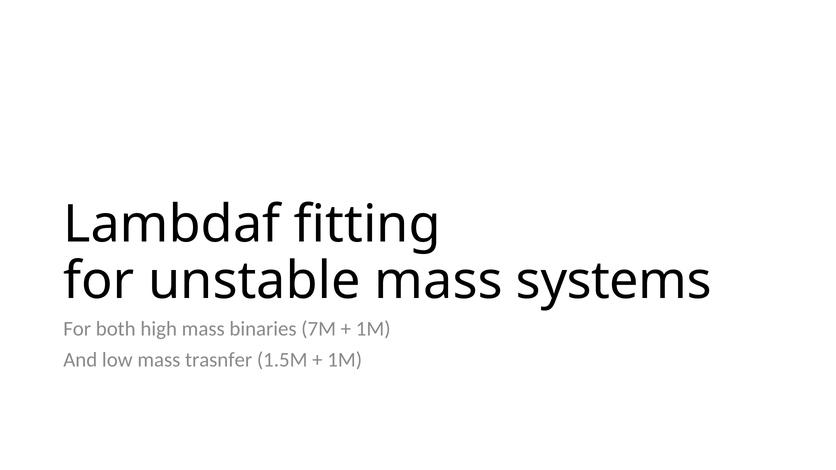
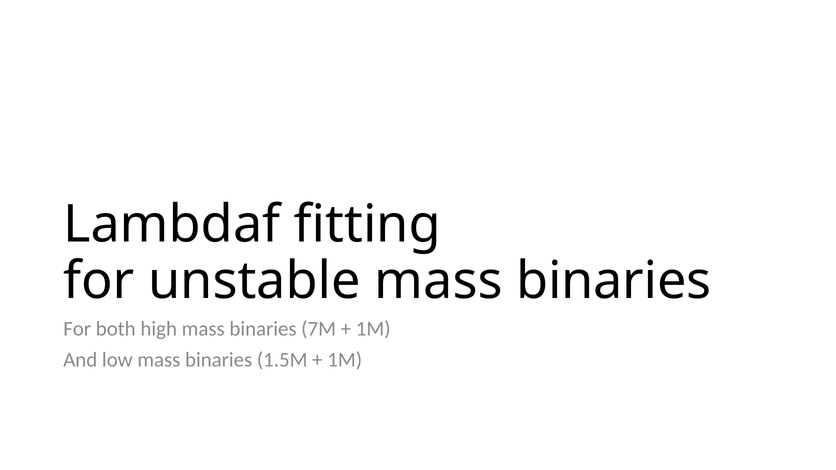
unstable mass systems: systems -> binaries (614, 281)
low mass trasnfer: trasnfer -> binaries (219, 360)
